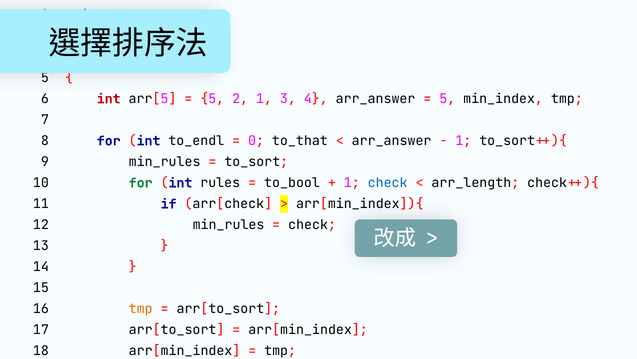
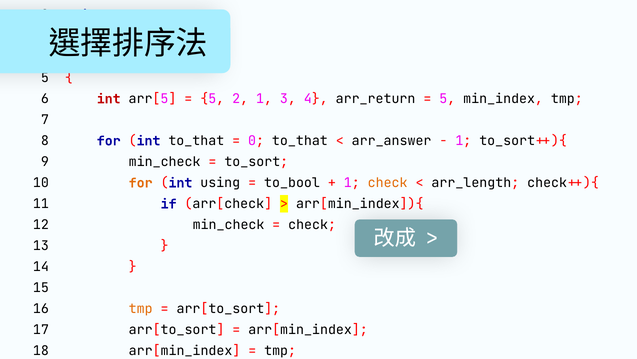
4 arr_answer: arr_answer -> arr_return (376, 99)
int to_endl: to_endl -> to_that (196, 141)
9 min_rules: min_rules -> min_check (165, 162)
for colour: green -> orange (141, 183)
int rules: rules -> using (220, 183)
check colour: blue -> orange (388, 183)
12 min_rules: min_rules -> min_check (229, 225)
